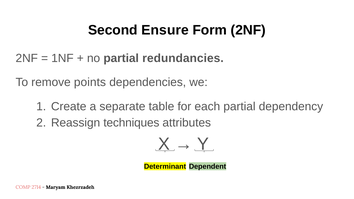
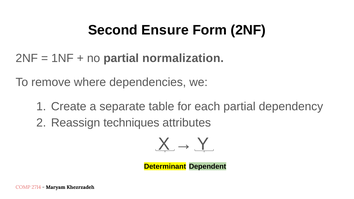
redundancies: redundancies -> normalization (183, 58)
points: points -> where (90, 82)
